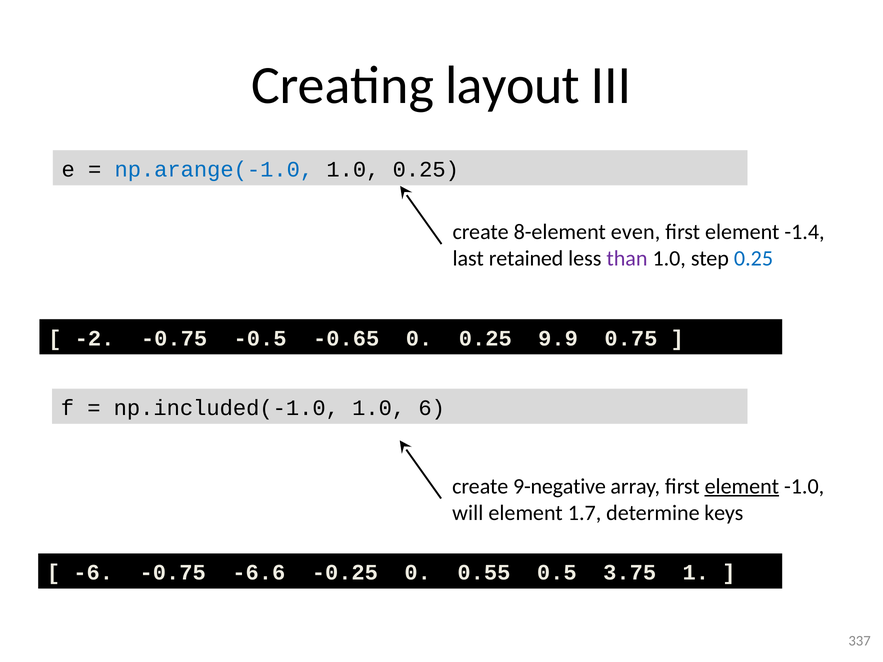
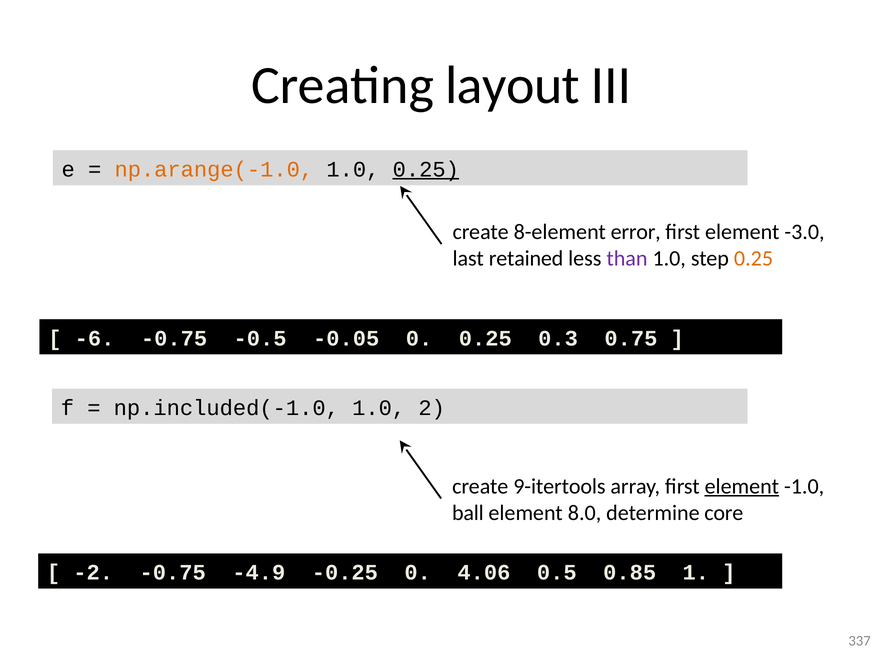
np.arange(-1.0 colour: blue -> orange (214, 169)
0.25 underline: none -> present (426, 169)
even: even -> error (636, 232)
-1.4: -1.4 -> -3.0 (805, 232)
0.25 colour: blue -> orange (754, 259)
-2: -2 -> -6 (95, 338)
-0.65: -0.65 -> -0.05 (346, 338)
9.9: 9.9 -> 0.3 (558, 338)
6: 6 -> 2 (432, 408)
9-negative: 9-negative -> 9-itertools (559, 487)
will: will -> ball (468, 513)
1.7: 1.7 -> 8.0 (585, 513)
keys: keys -> core (724, 513)
-6: -6 -> -2 (93, 573)
-6.6: -6.6 -> -4.9 (259, 573)
0.55: 0.55 -> 4.06 (484, 573)
3.75: 3.75 -> 0.85 (630, 573)
